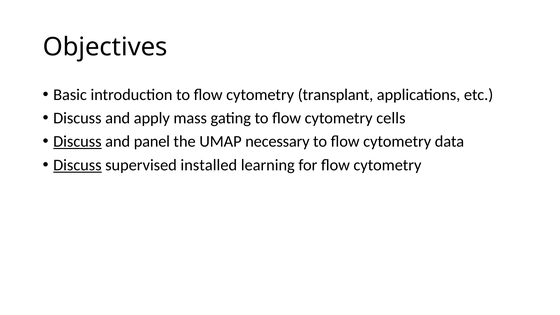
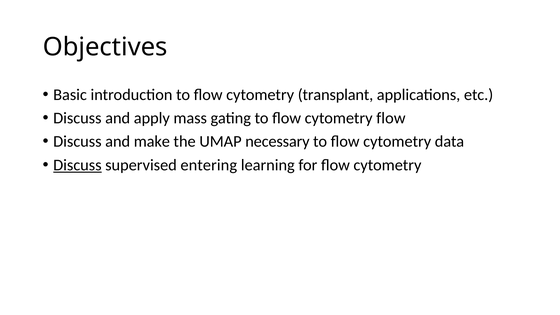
cytometry cells: cells -> flow (391, 118)
Discuss underline: present -> none (77, 142)
panel: panel -> make (152, 142)
installed: installed -> entering (209, 165)
